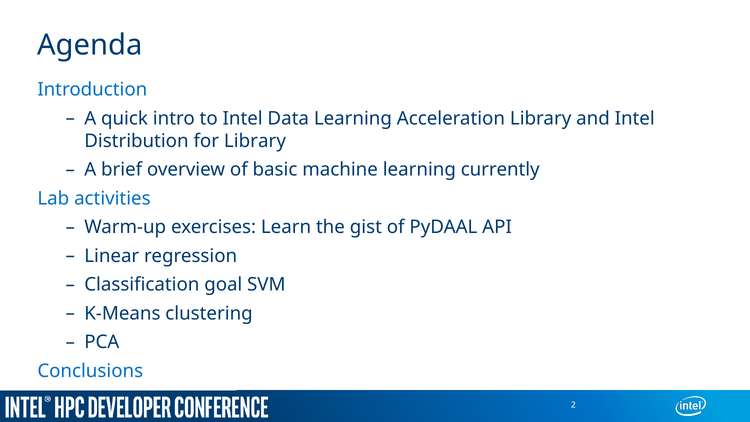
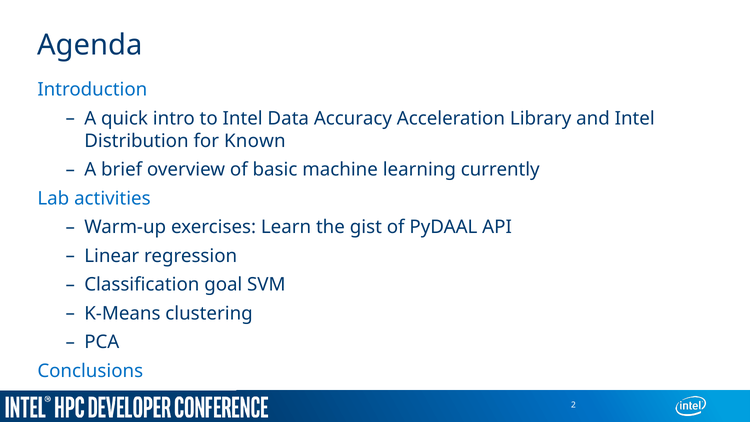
Data Learning: Learning -> Accuracy (353, 118)
for Library: Library -> Known (255, 141)
